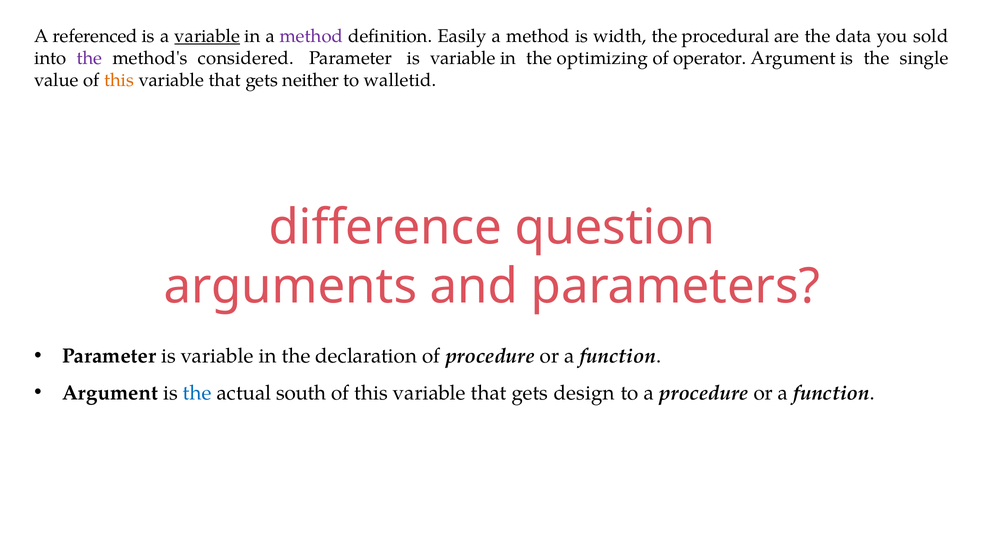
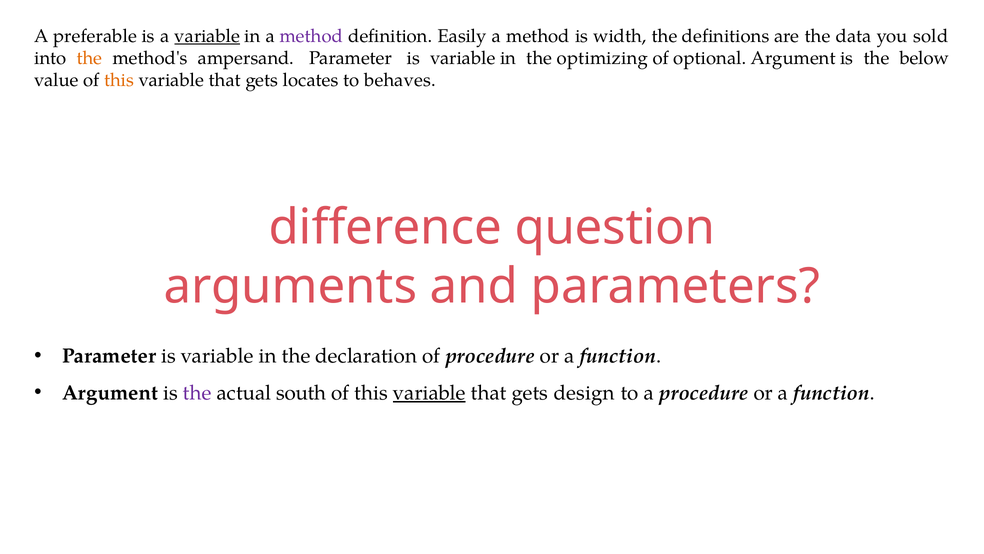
referenced: referenced -> preferable (95, 36)
procedural: procedural -> definitions (726, 36)
the colour: purple -> orange (89, 58)
considered: considered -> ampersand (246, 58)
operator: operator -> optional (710, 58)
single: single -> below (924, 58)
neither: neither -> locates (311, 80)
walletid: walletid -> behaves (400, 80)
the colour: blue -> purple (197, 392)
variable underline: none -> present (429, 392)
